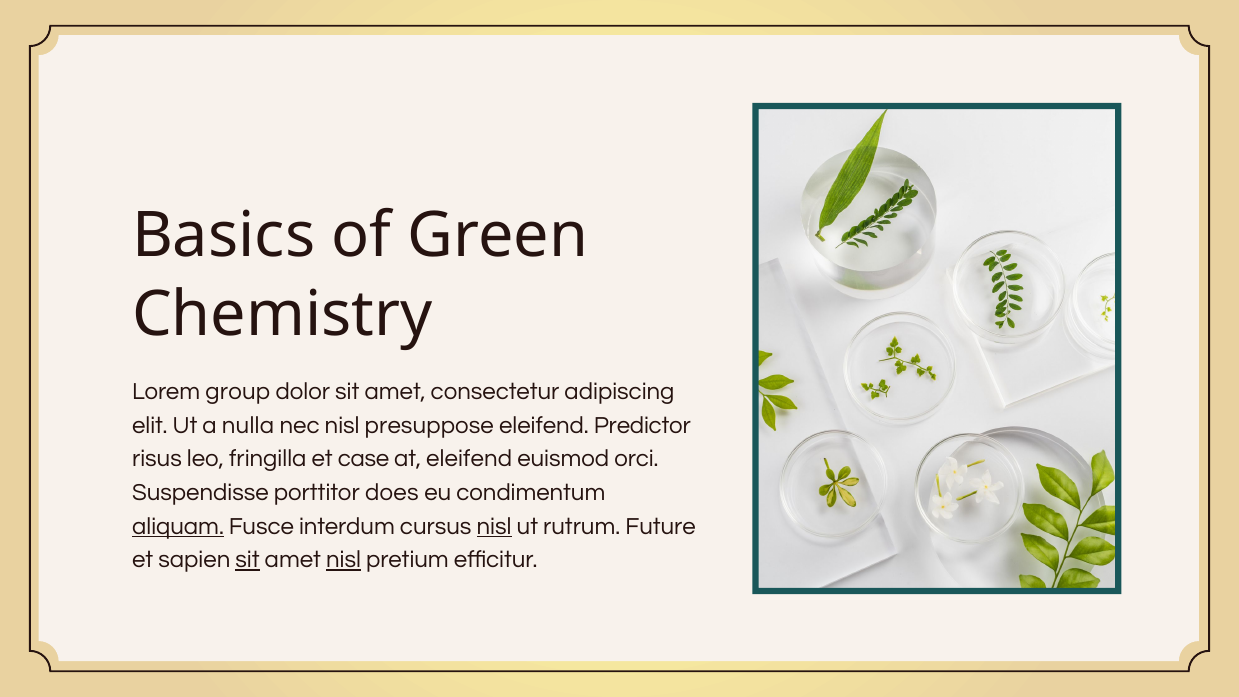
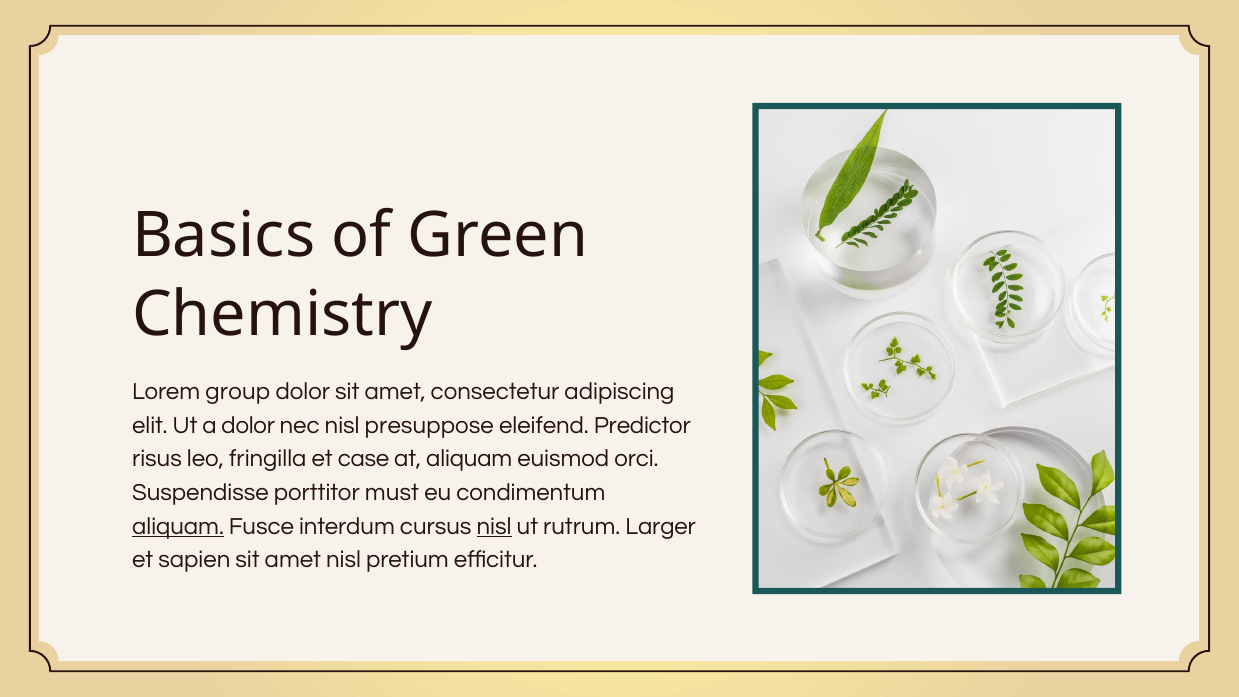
a nulla: nulla -> dolor (248, 425)
at eleifend: eleifend -> aliquam (469, 459)
does: does -> must (392, 493)
Future: Future -> Larger (661, 526)
sit underline: present -> none (247, 560)
nisl underline: present -> none (344, 560)
